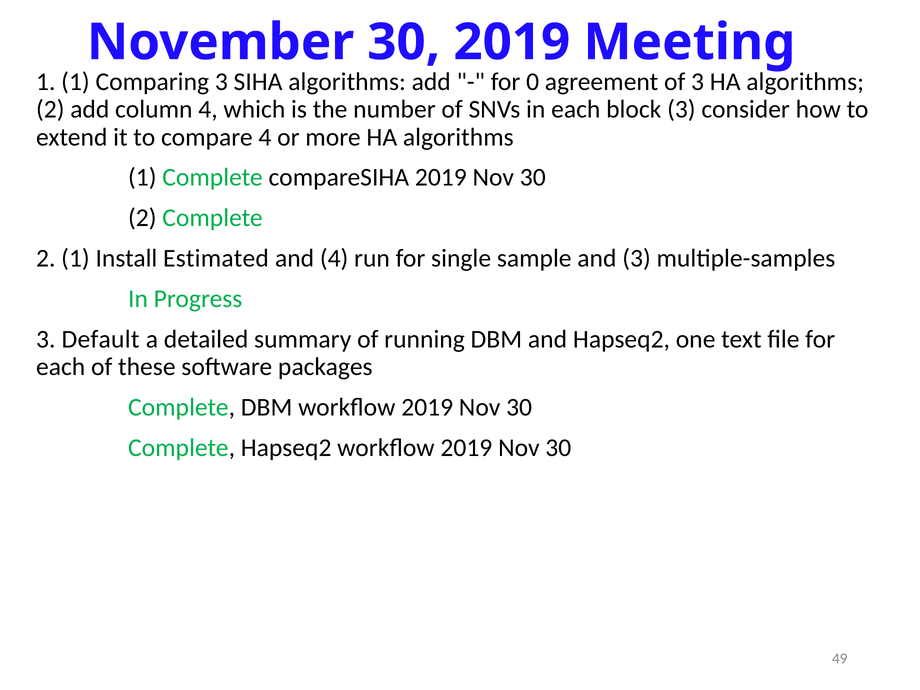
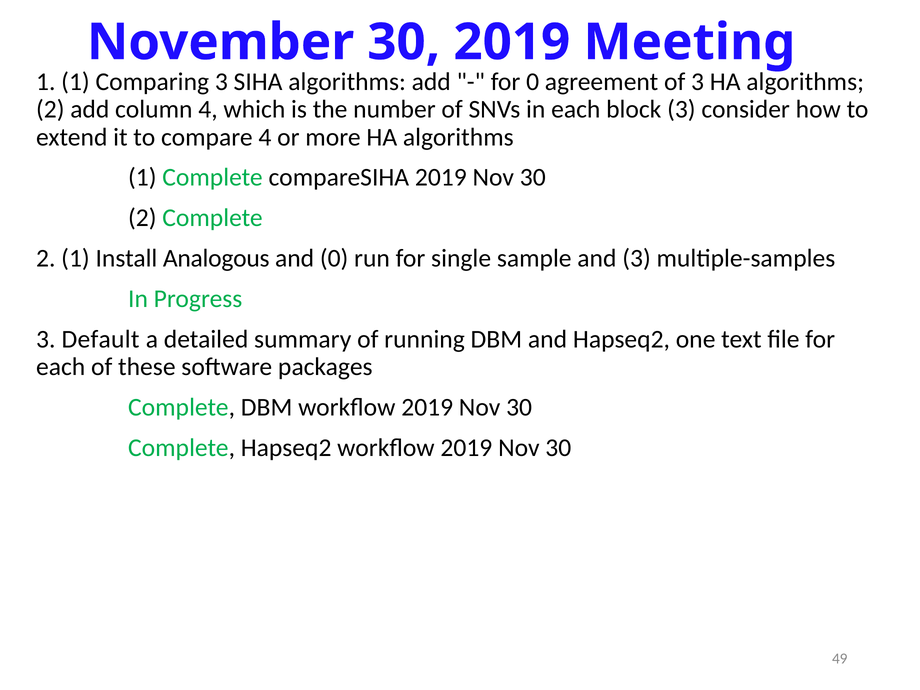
Estimated: Estimated -> Analogous (216, 258)
and 4: 4 -> 0 (334, 258)
